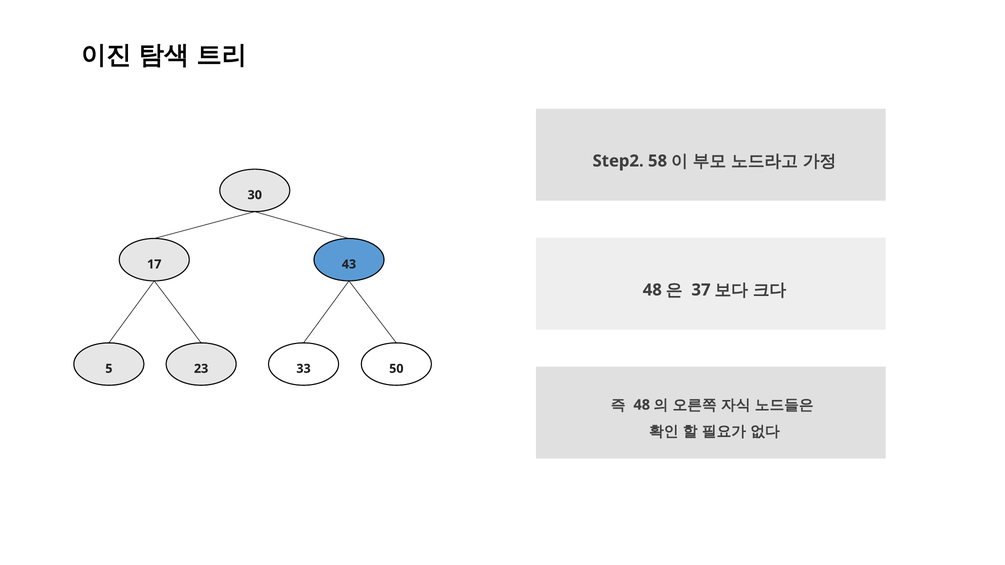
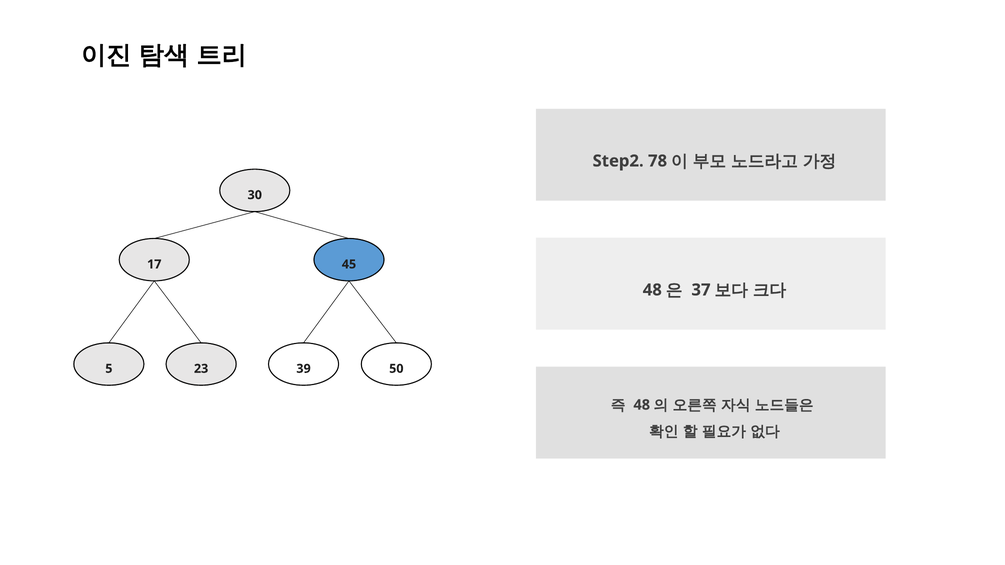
58: 58 -> 78 (658, 161)
43: 43 -> 45 (349, 264)
33: 33 -> 39 (304, 369)
